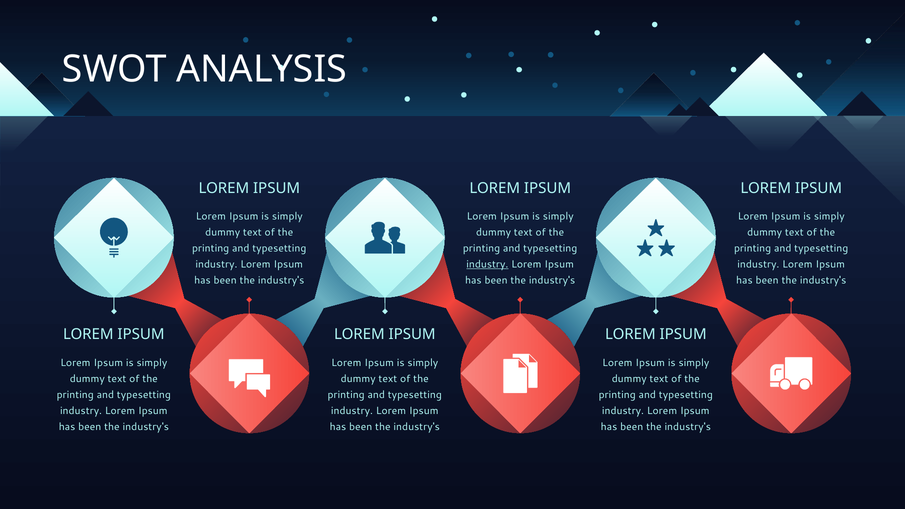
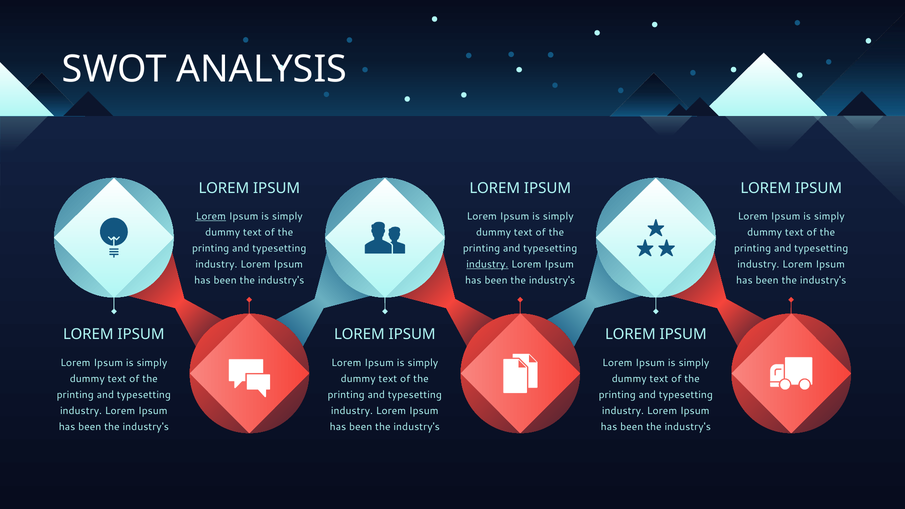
Lorem underline: none -> present (211, 216)
